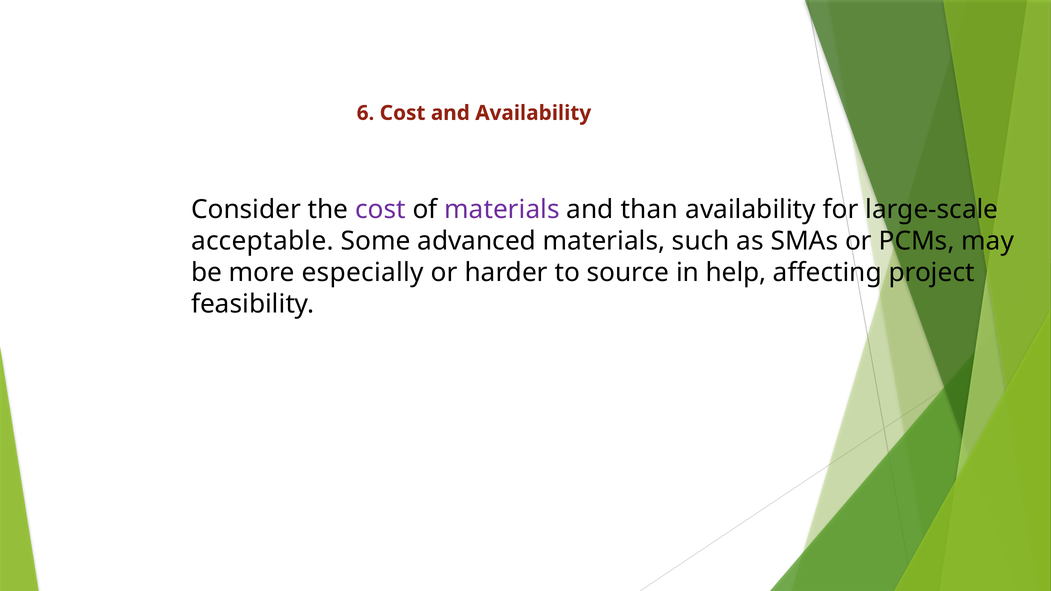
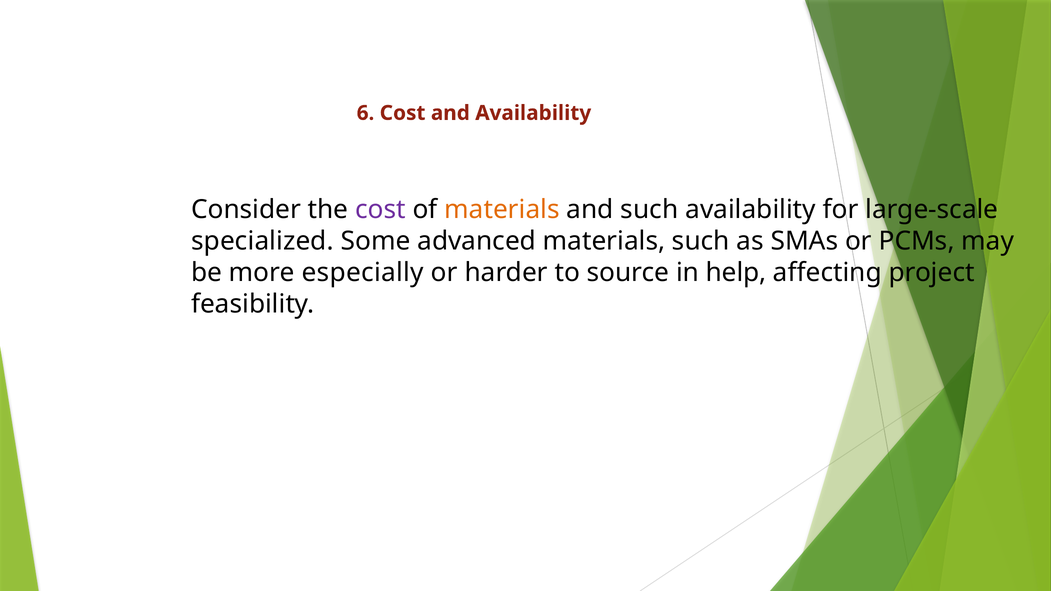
materials colour: purple -> orange (502, 210)
and than: than -> such (649, 210)
acceptable: acceptable -> specialized (262, 241)
